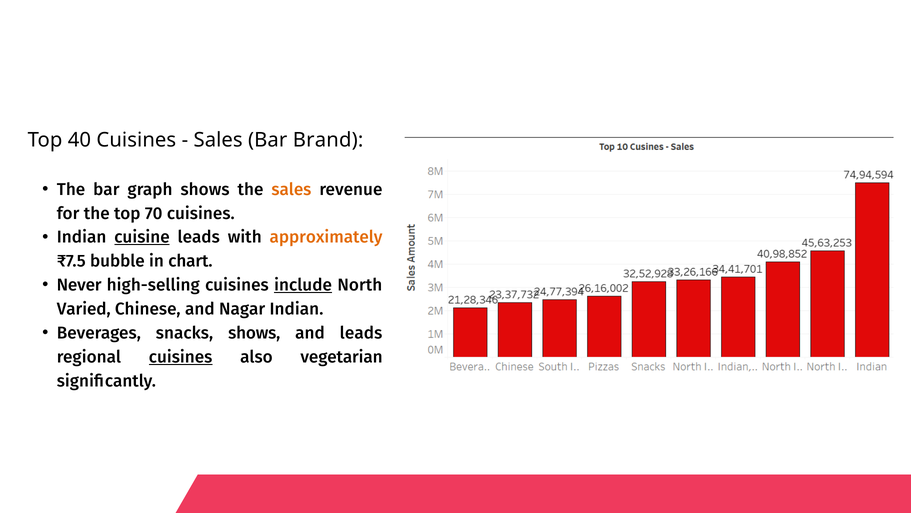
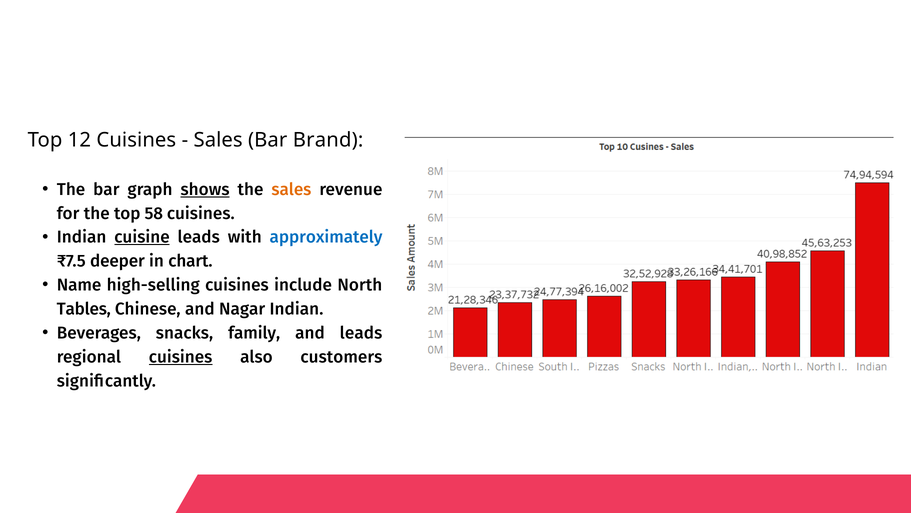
40: 40 -> 12 (79, 140)
shows underline: none -> present (205, 189)
70: 70 -> 58 (154, 213)
approximately colour: orange -> blue (326, 237)
bubble: bubble -> deeper (117, 261)
Never: Never -> Name (79, 285)
include underline: present -> none (303, 285)
Varied: Varied -> Tables (84, 309)
snacks shows: shows -> family (254, 333)
vegetarian: vegetarian -> customers (341, 357)
